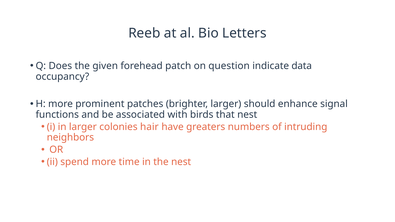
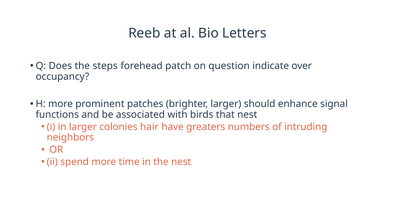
given: given -> steps (105, 66)
data: data -> over (302, 66)
